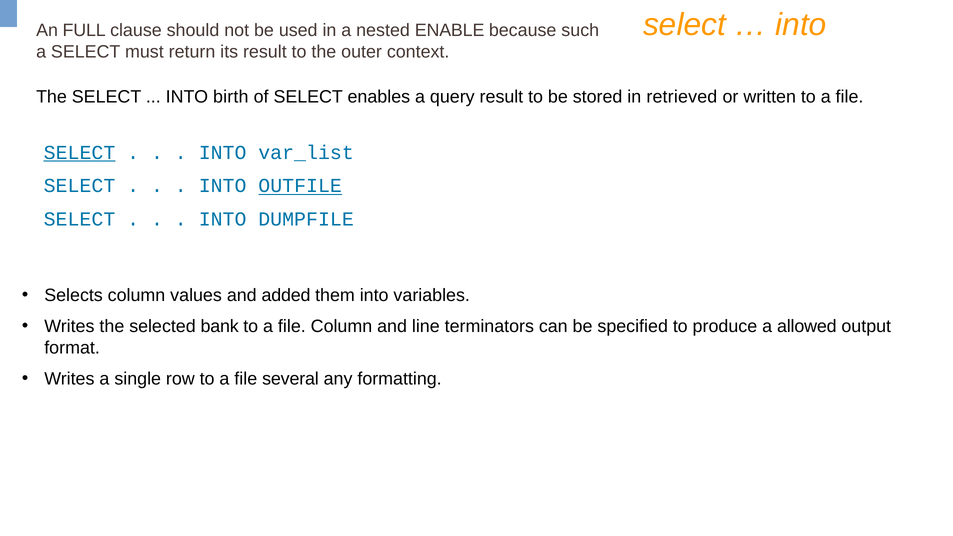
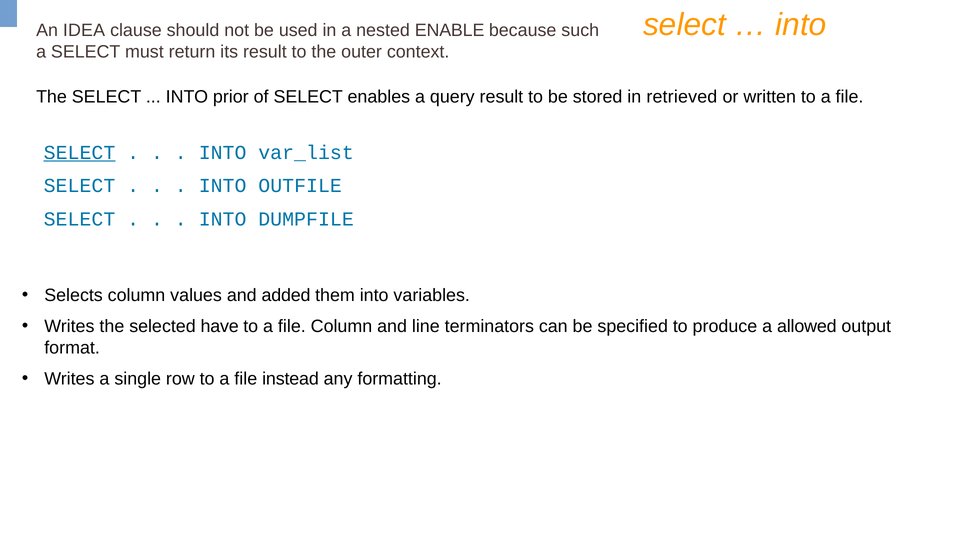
FULL: FULL -> IDEA (84, 30)
birth: birth -> prior (231, 97)
OUTFILE underline: present -> none (300, 186)
bank: bank -> have (220, 326)
several: several -> instead (291, 379)
